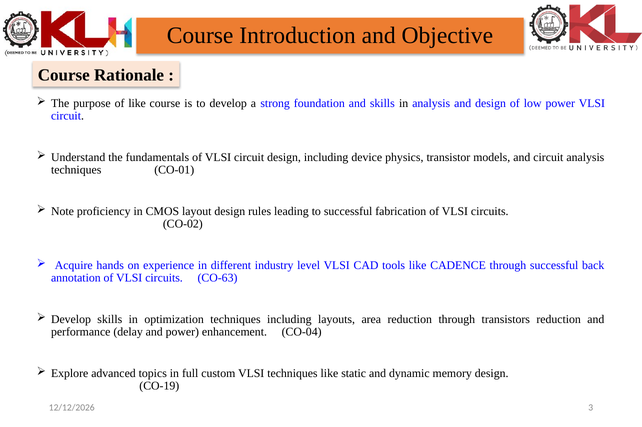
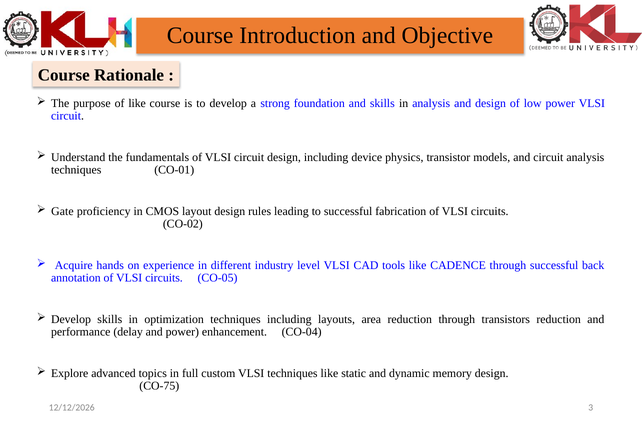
Note: Note -> Gate (62, 211)
CO-63: CO-63 -> CO-05 (217, 278)
CO-19: CO-19 -> CO-75 (159, 386)
